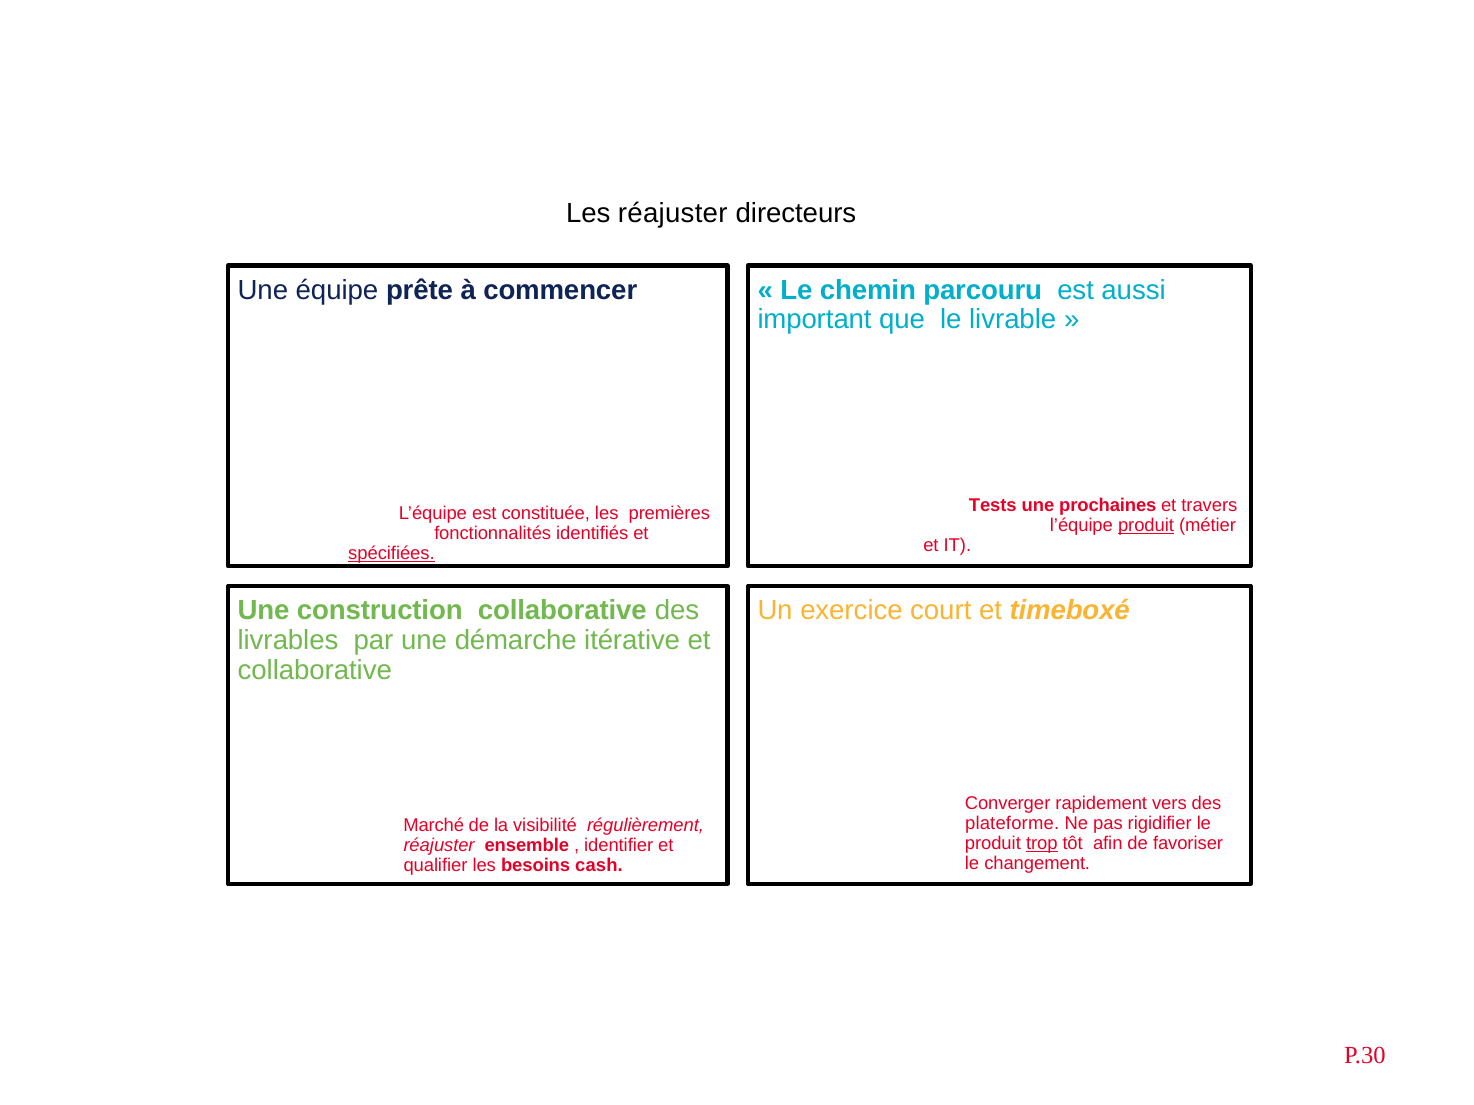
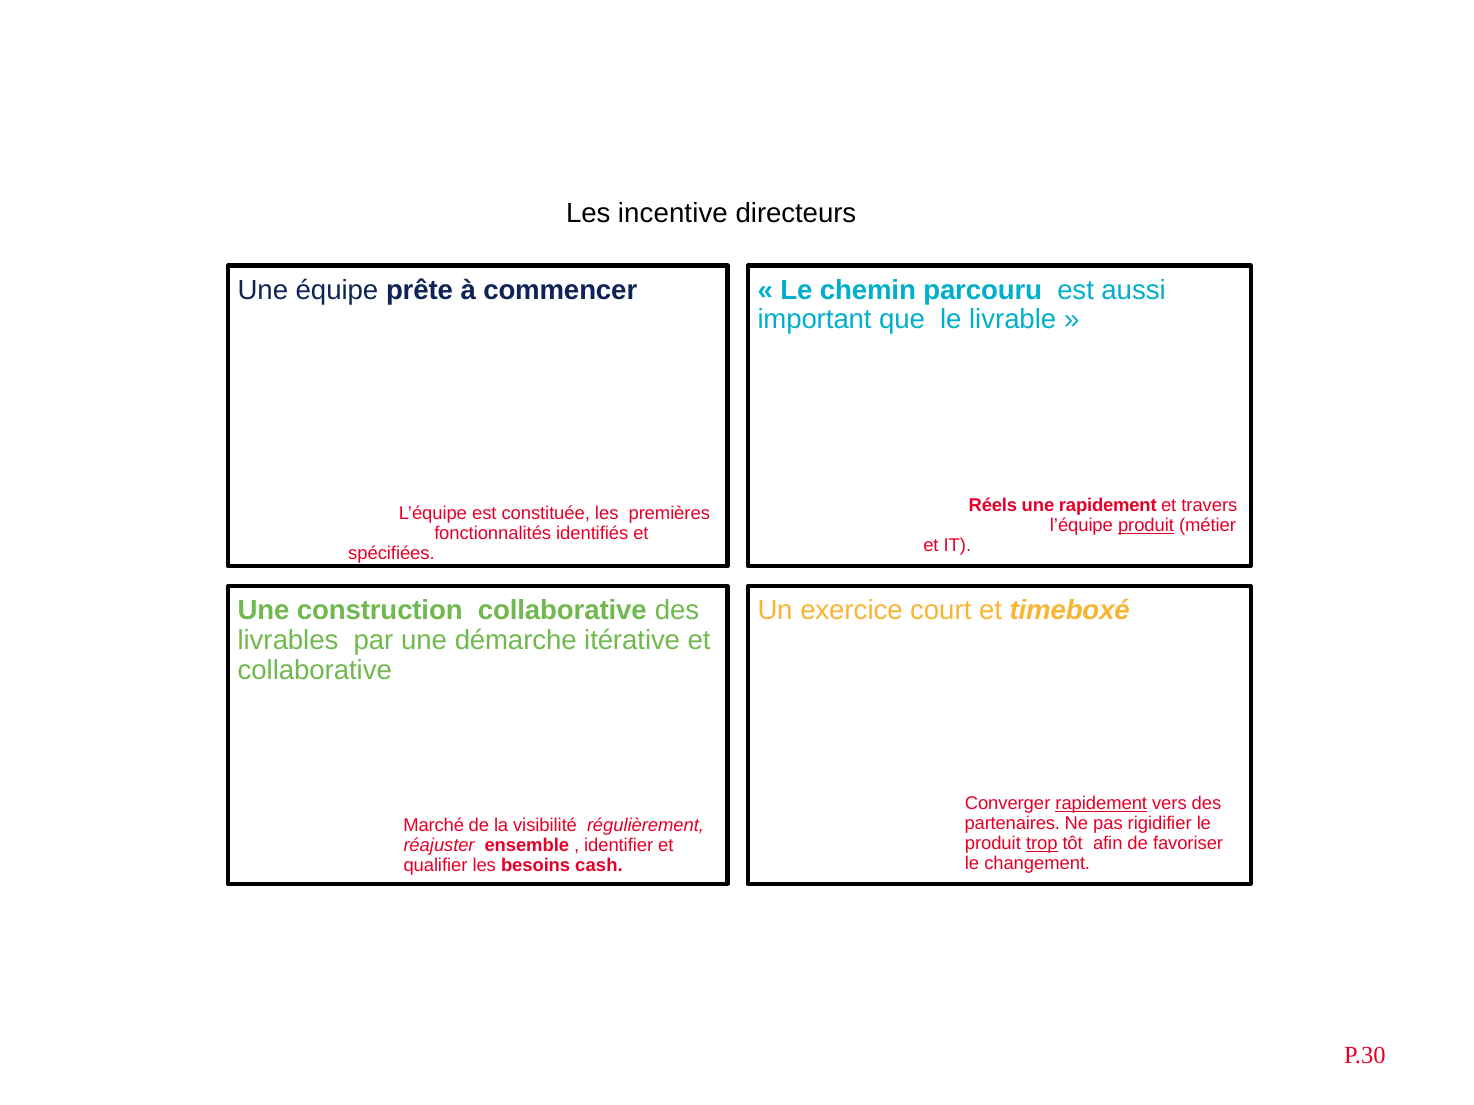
Les réajuster: réajuster -> incentive (673, 213)
Tests: Tests -> Réels (993, 506)
une prochaines: prochaines -> rapidement (1108, 506)
spécifiées underline: present -> none (391, 554)
rapidement underline: none -> present (1101, 804)
plateforme: plateforme -> partenaires (1012, 824)
